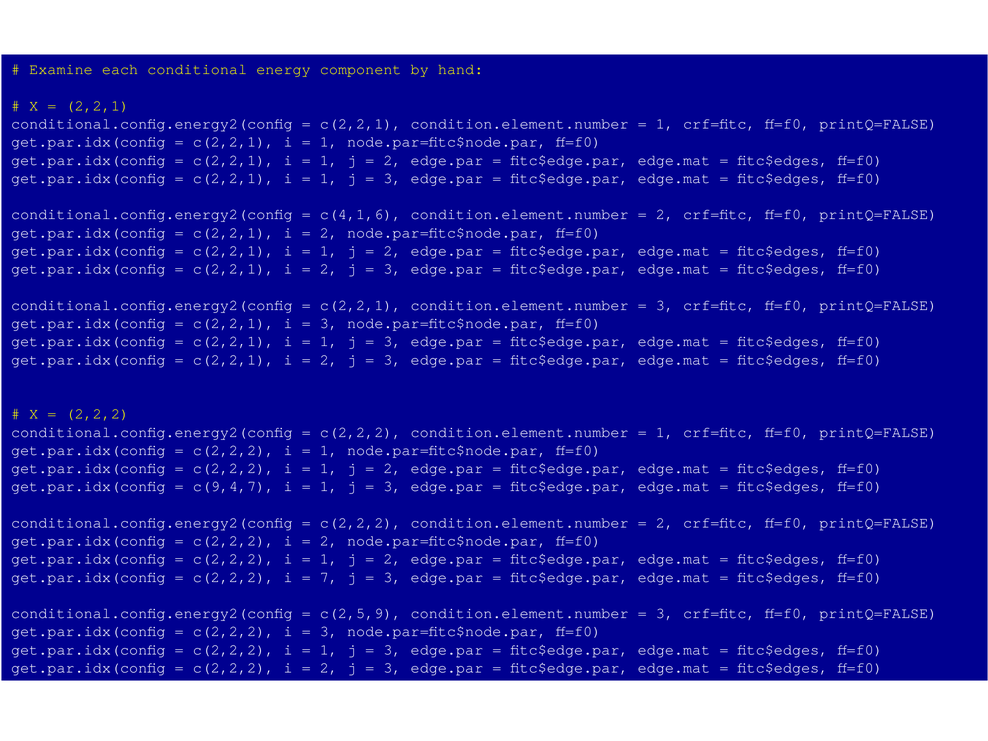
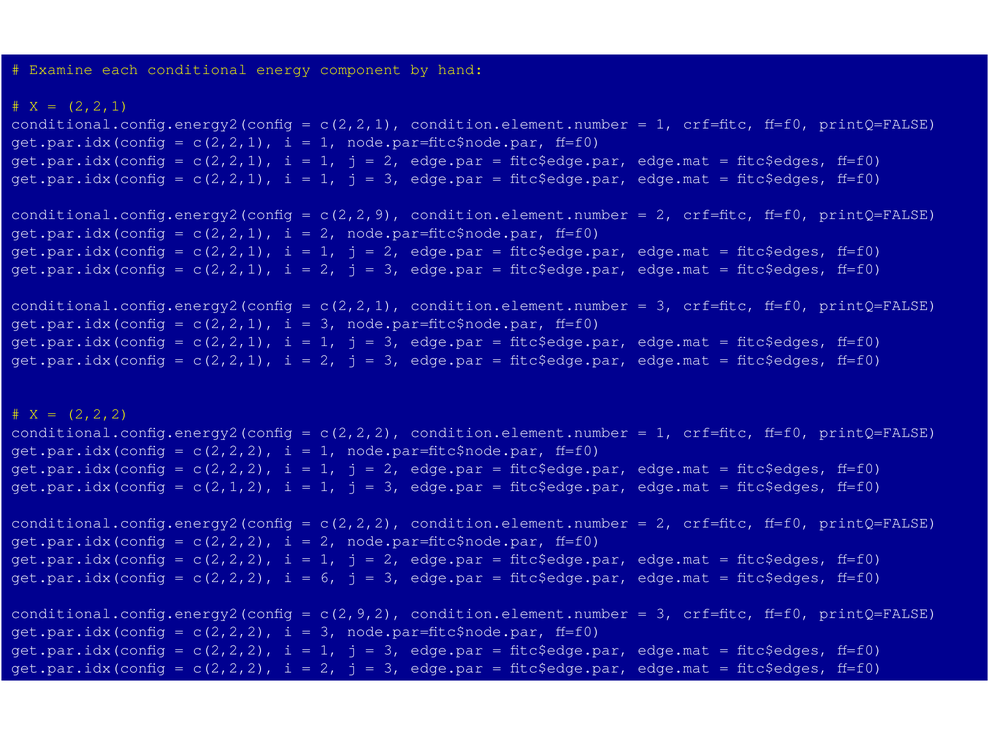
c(4,1,6: c(4,1,6 -> c(2,2,9 (361, 215)
c(9,4,7: c(9,4,7 -> c(2,1,2 (234, 486)
7: 7 -> 6 (329, 577)
c(2,5,9: c(2,5,9 -> c(2,9,2 (361, 613)
